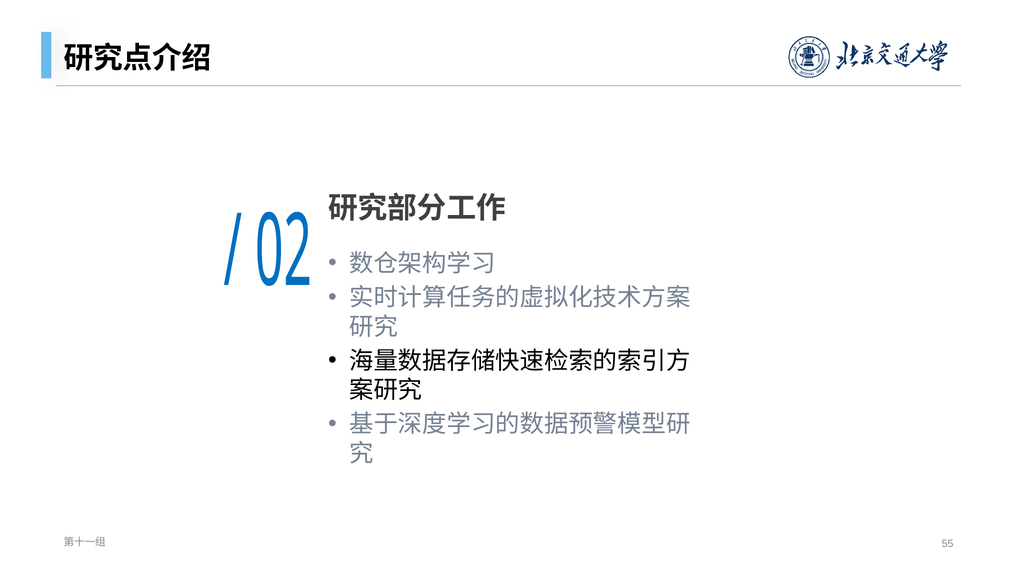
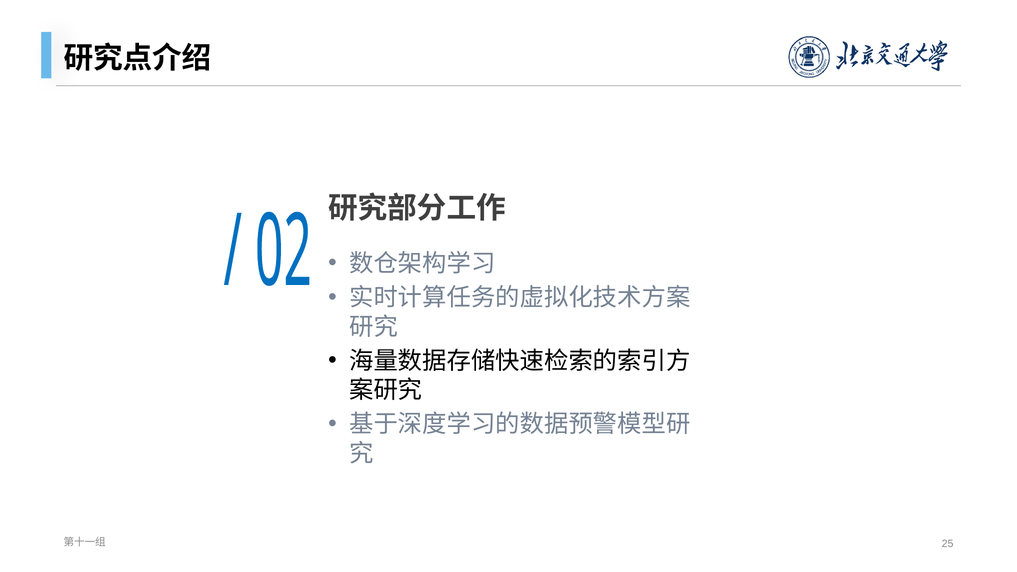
55: 55 -> 25 (948, 544)
